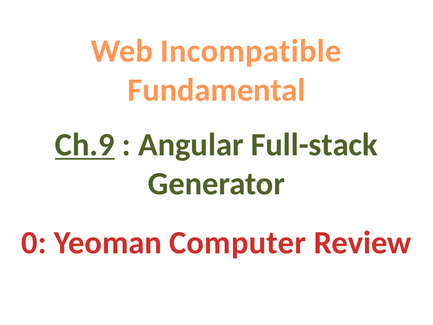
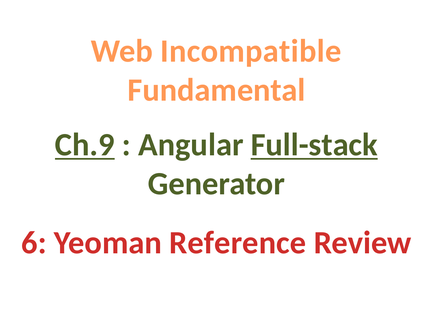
Full-stack underline: none -> present (314, 145)
0: 0 -> 6 (34, 243)
Computer: Computer -> Reference (238, 243)
